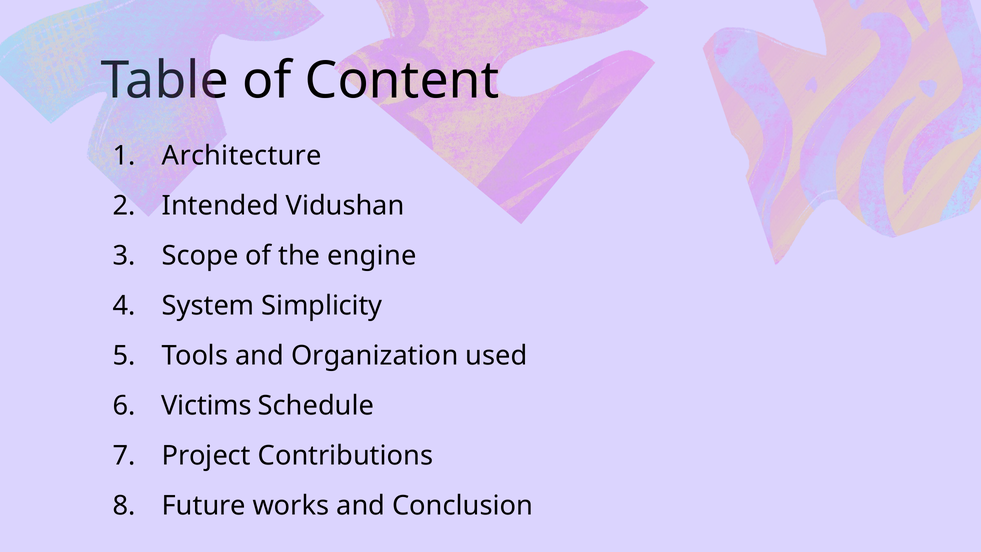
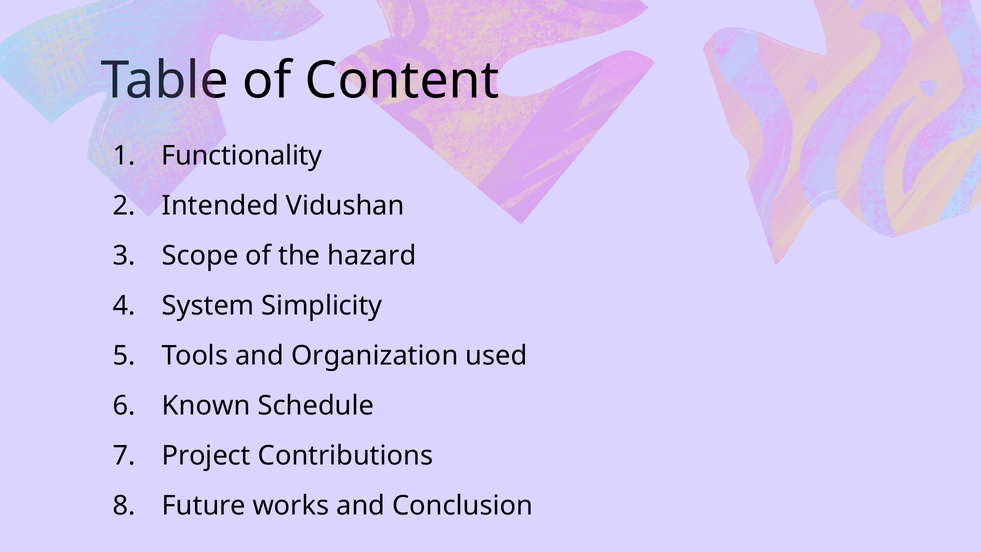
Architecture: Architecture -> Functionality (242, 156)
engine: engine -> hazard (372, 256)
Victims: Victims -> Known (206, 405)
